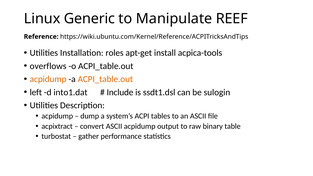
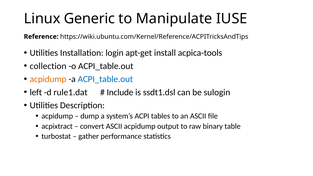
REEF: REEF -> IUSE (232, 19)
roles: roles -> login (115, 53)
overflows: overflows -> collection (48, 66)
ACPI_table.out colour: orange -> blue (105, 79)
into1.dat: into1.dat -> rule1.dat (71, 92)
